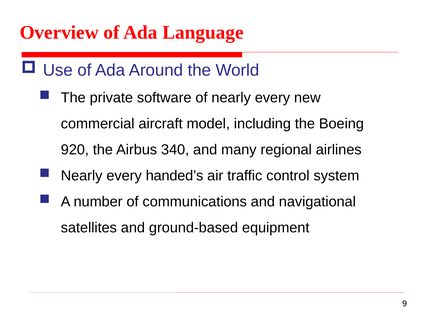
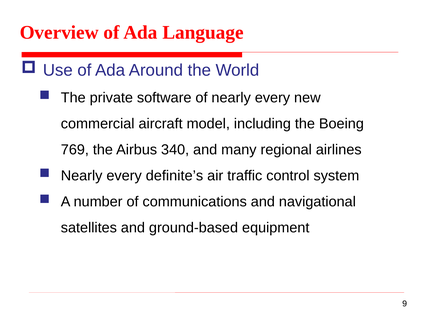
920: 920 -> 769 (75, 150)
handed’s: handed’s -> definite’s (174, 176)
